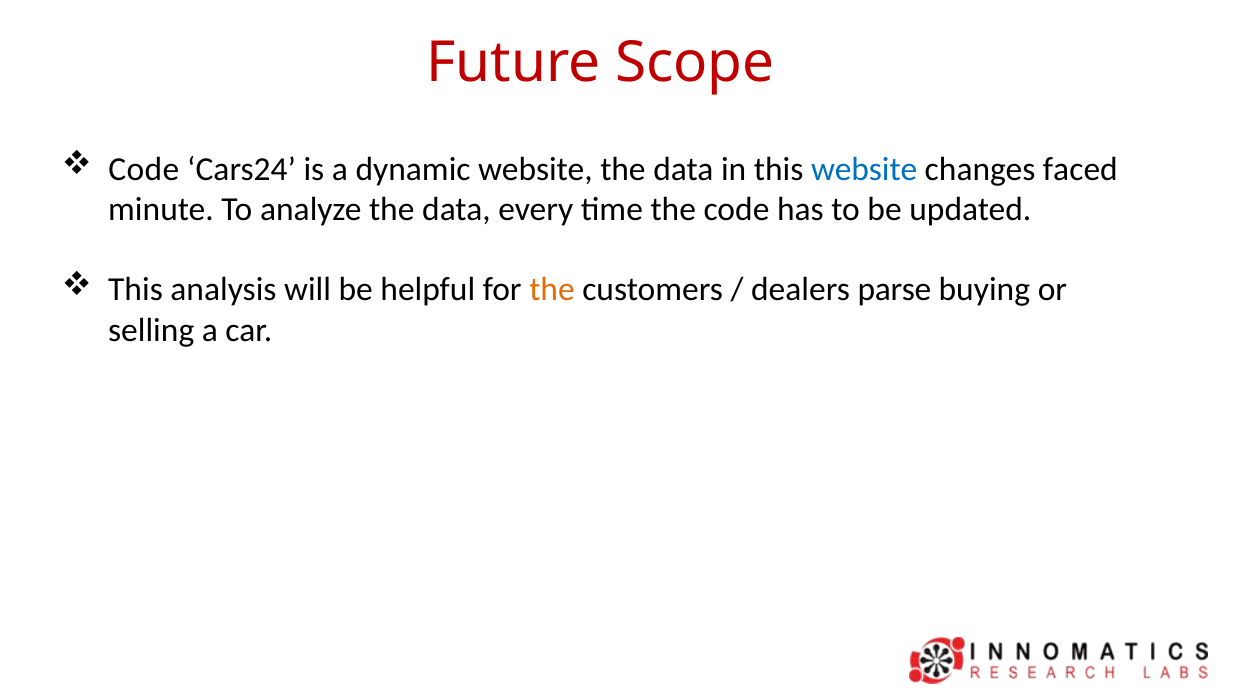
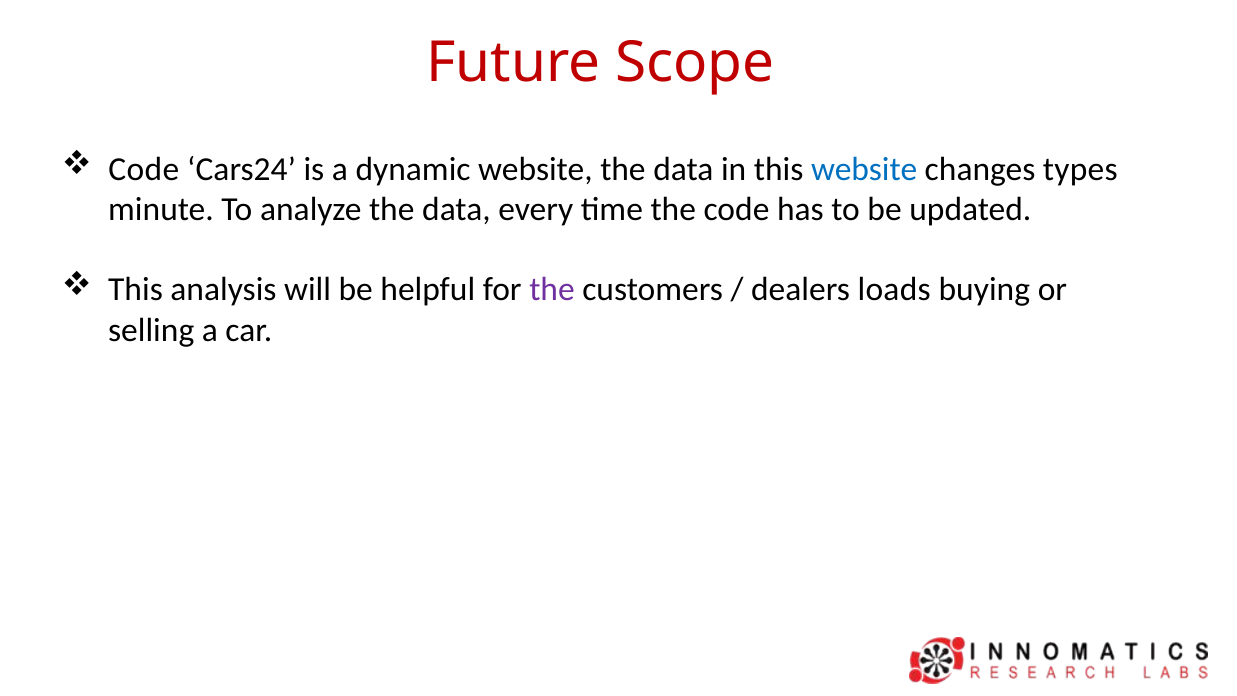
faced: faced -> types (1080, 169)
the colour: orange -> purple (552, 290)
parse: parse -> loads (894, 290)
